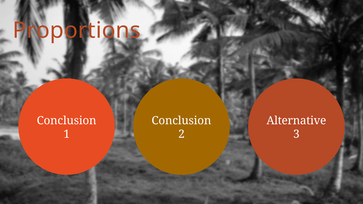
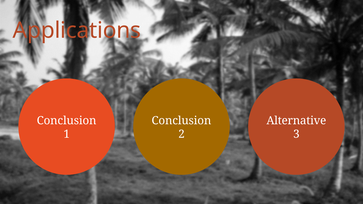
Proportions: Proportions -> Applications (77, 30)
